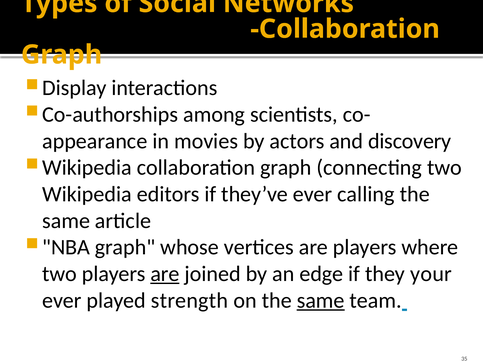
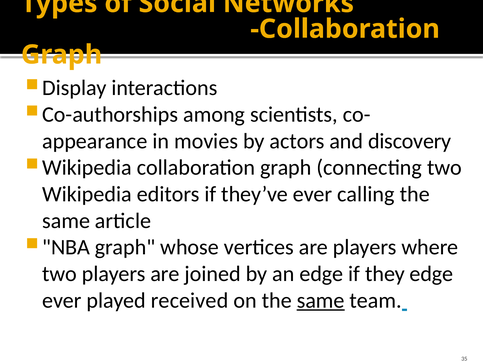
are underline: present -> none (165, 274)
they your: your -> edge (431, 274)
strength: strength -> received (190, 301)
